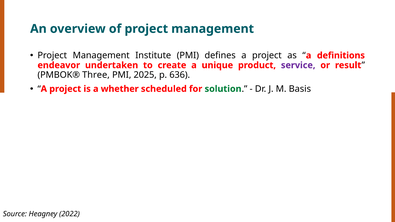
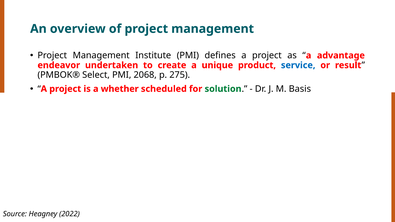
definitions: definitions -> advantage (341, 55)
service colour: purple -> blue (298, 65)
Three: Three -> Select (96, 75)
2025: 2025 -> 2068 (145, 75)
636: 636 -> 275 (180, 75)
